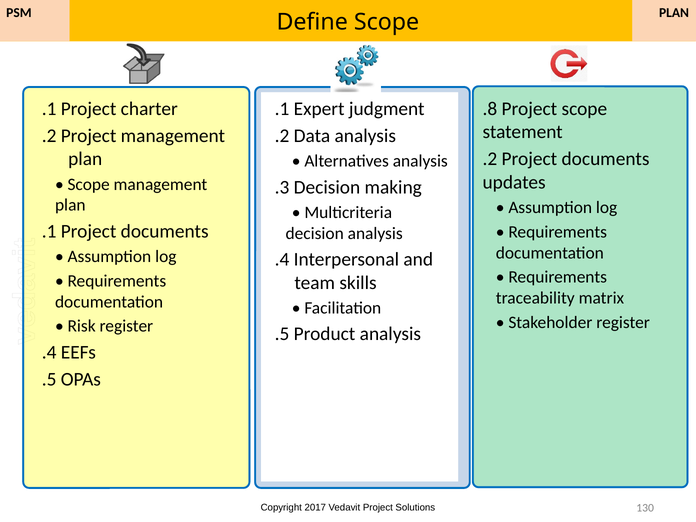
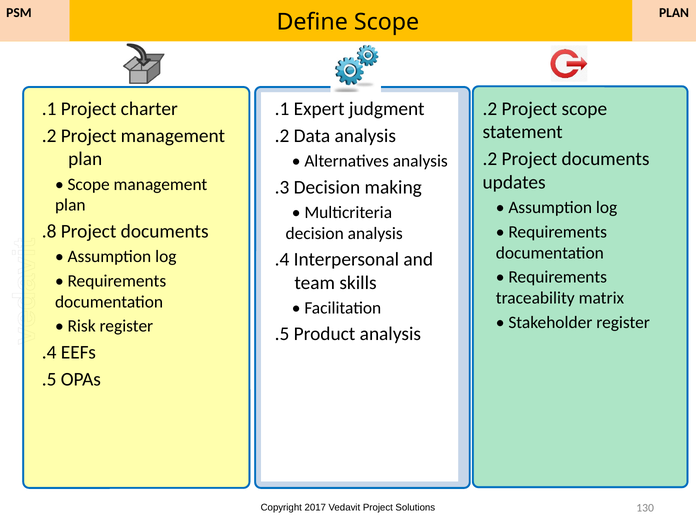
.8: .8 -> .2 (490, 109)
.1: .1 -> .8 (49, 231)
